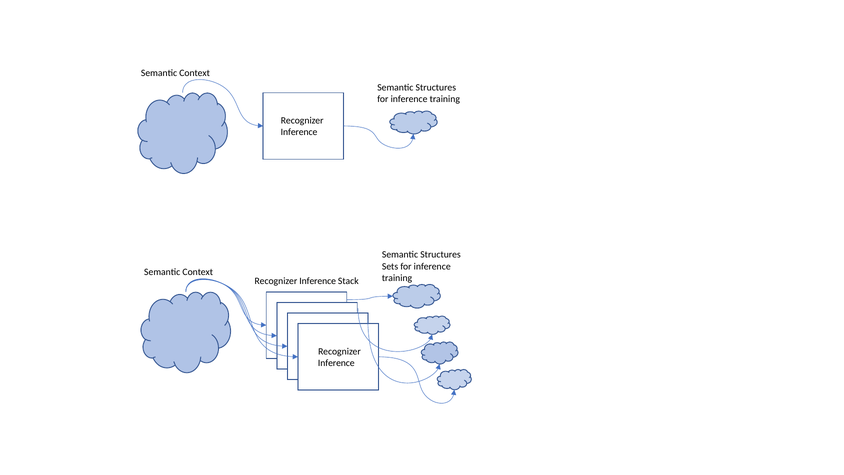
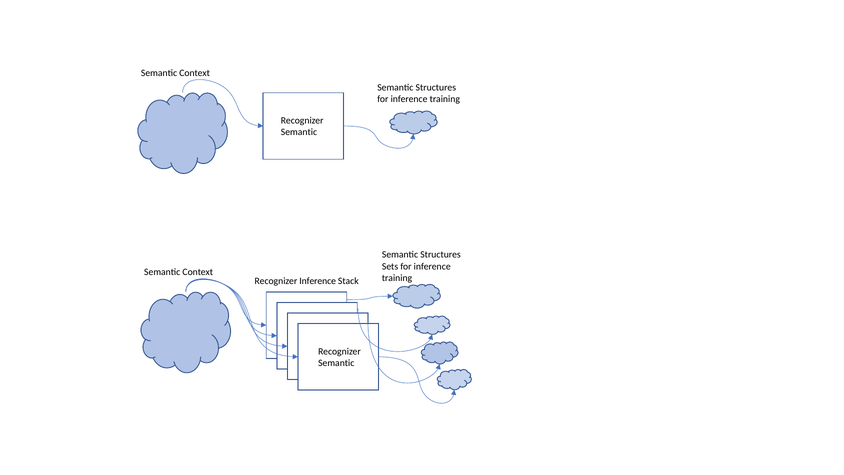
Inference: Inference -> Semantic (299, 132)
Inference: Inference -> Semantic (336, 363)
